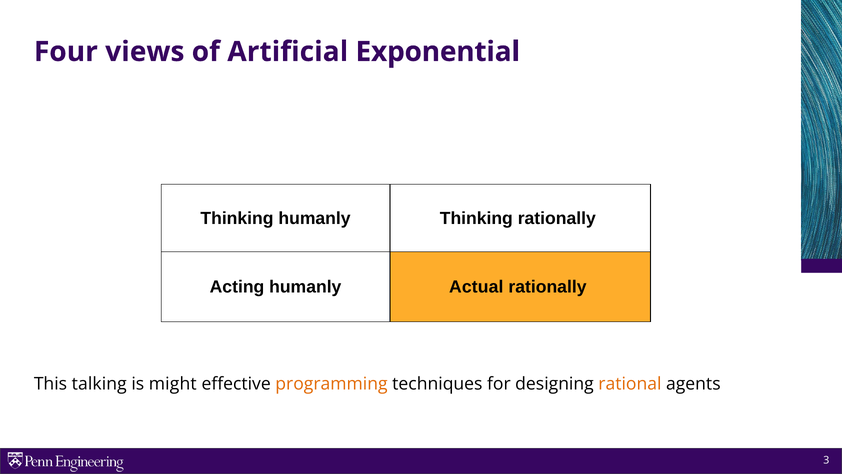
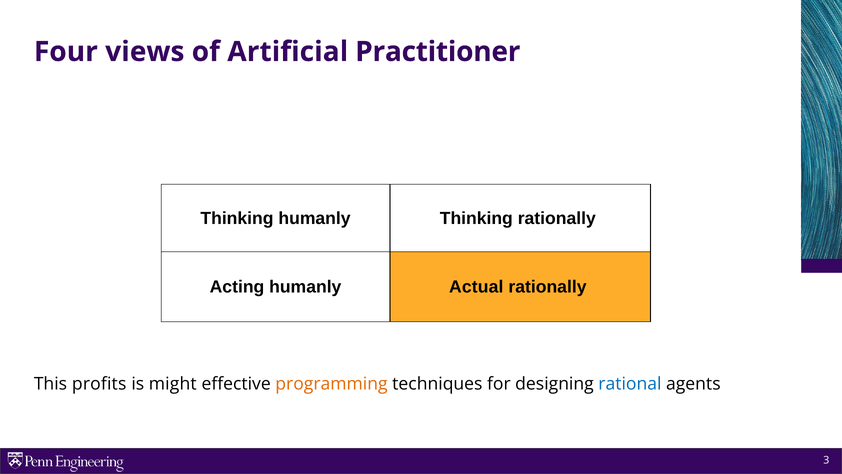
Exponential: Exponential -> Practitioner (438, 52)
talking: talking -> profits (99, 384)
rational colour: orange -> blue (630, 384)
